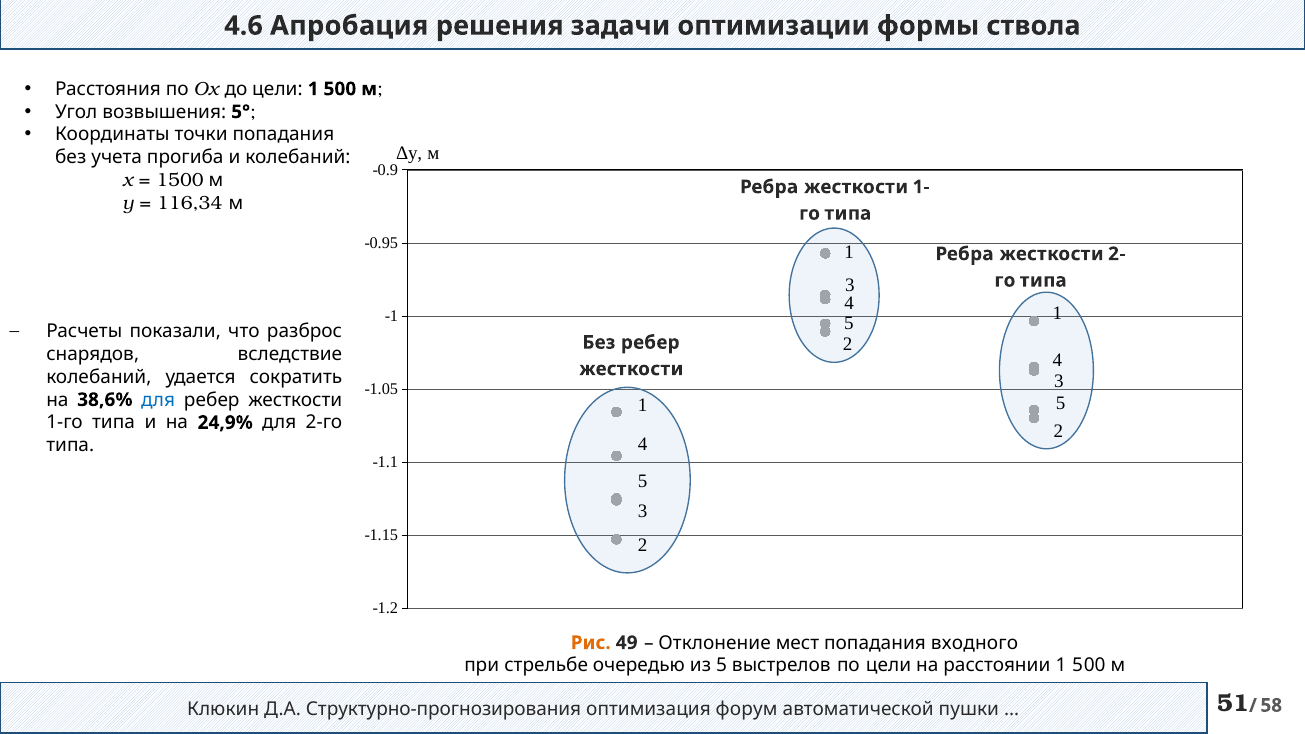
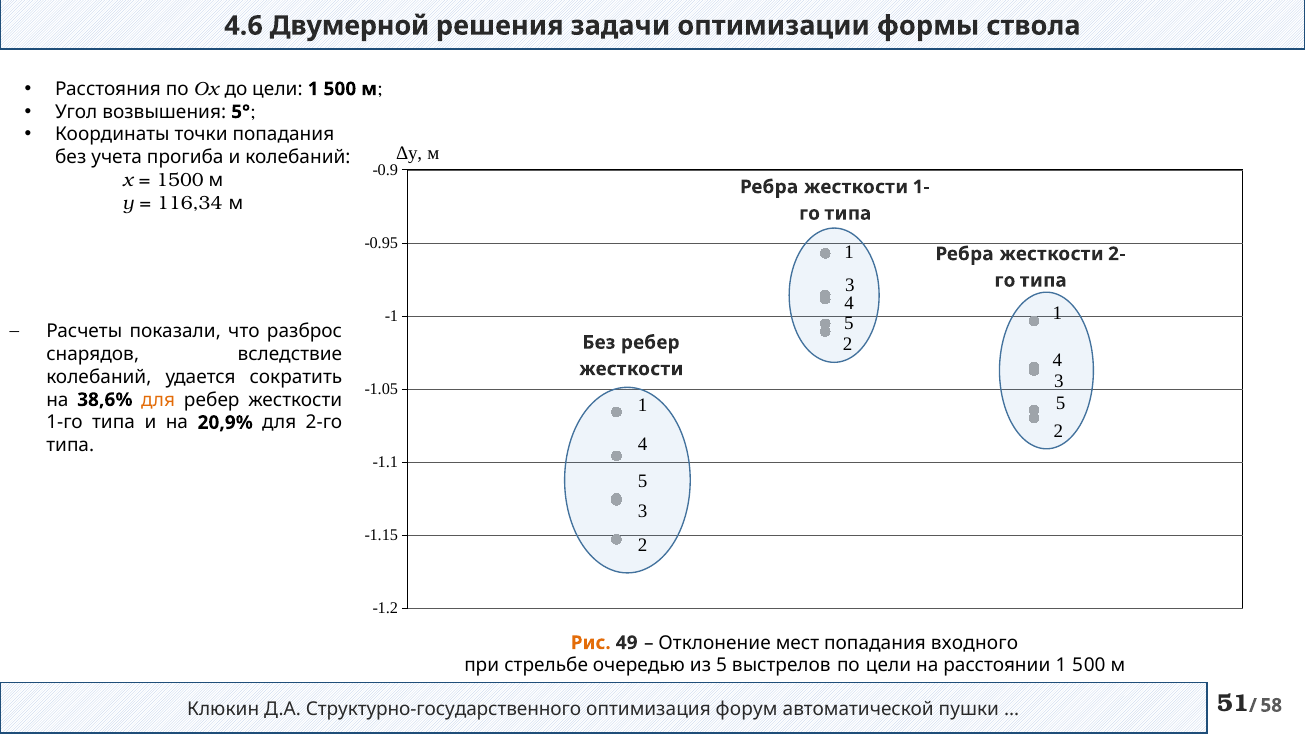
Апробация: Апробация -> Двумерной (349, 26)
для colour: blue -> orange (158, 400)
24,9%: 24,9% -> 20,9% (225, 423)
Структурно-прогнозирования: Структурно-прогнозирования -> Структурно-государственного (444, 709)
